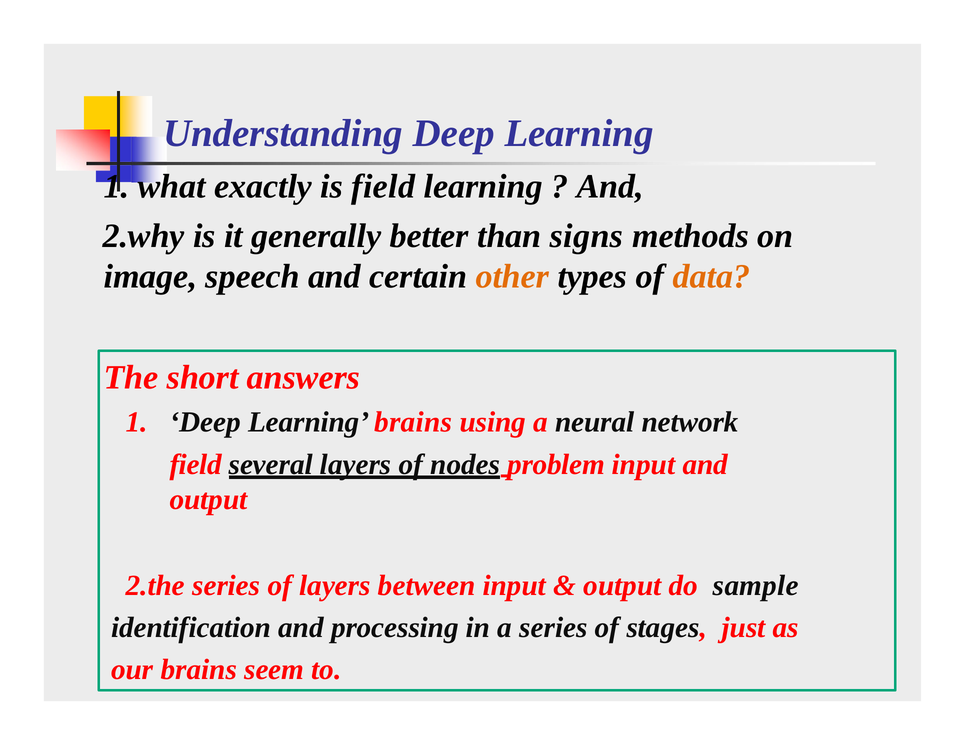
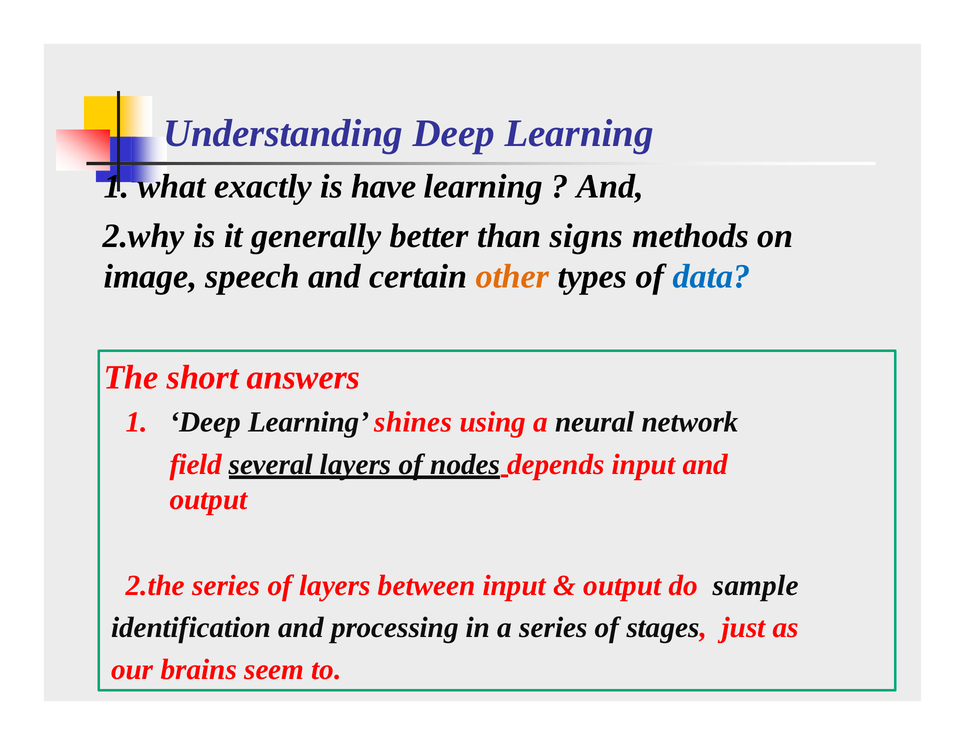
is field: field -> have (384, 187)
data colour: orange -> blue (711, 277)
Learning brains: brains -> shines (413, 423)
problem: problem -> depends (556, 465)
